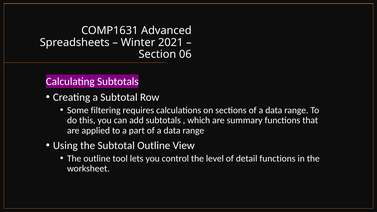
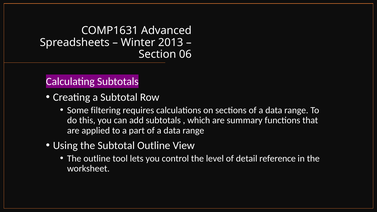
2021: 2021 -> 2013 (171, 42)
detail functions: functions -> reference (278, 158)
